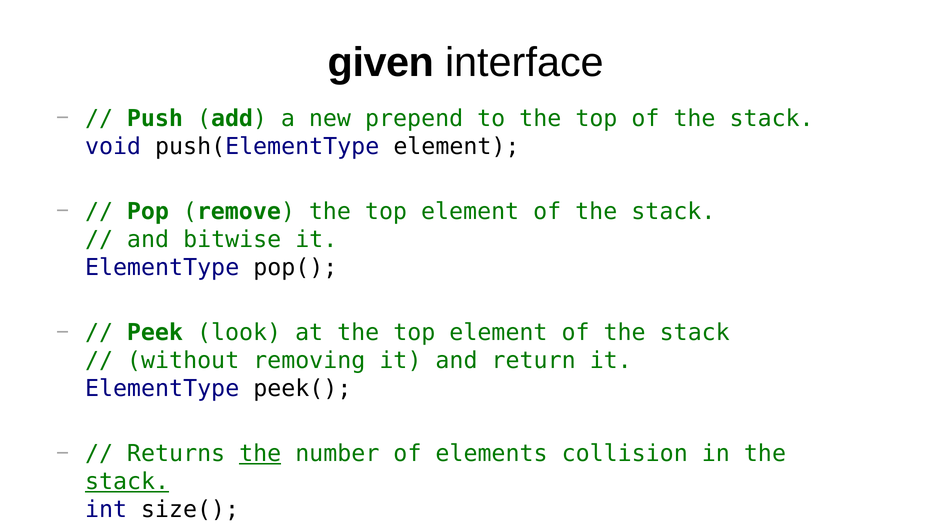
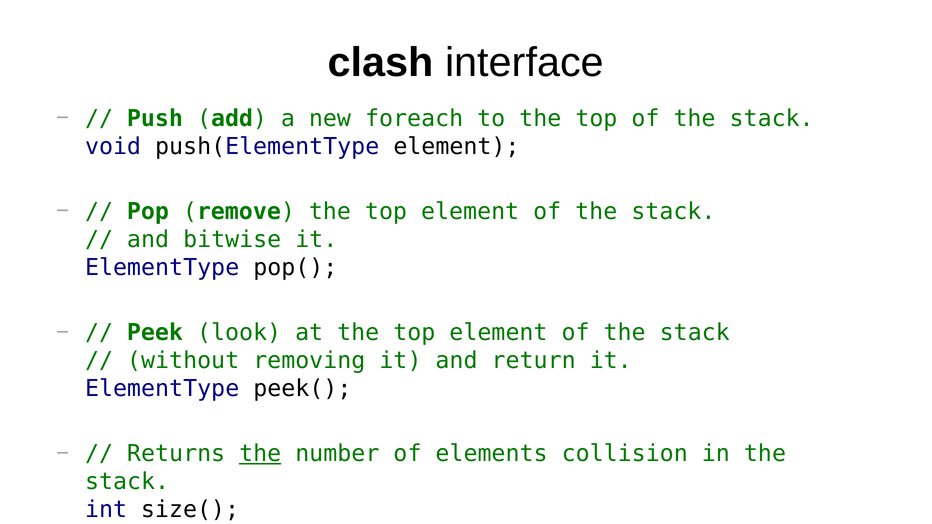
given: given -> clash (381, 63)
prepend: prepend -> foreach (414, 118)
stack underline: present -> none (127, 482)
